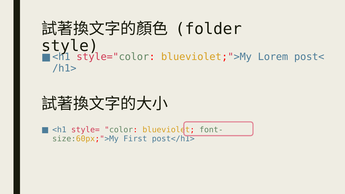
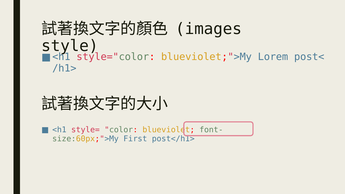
folder: folder -> images (209, 29)
